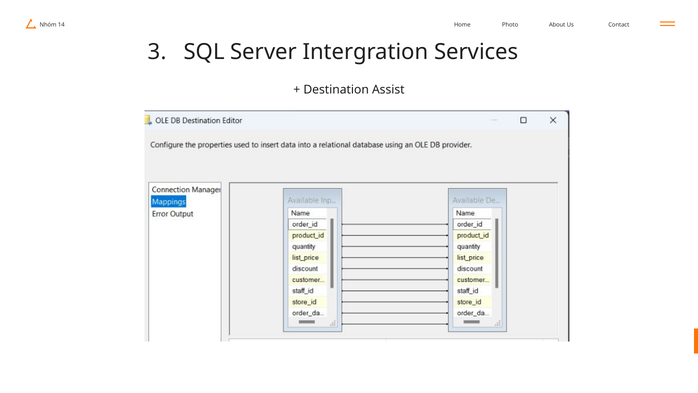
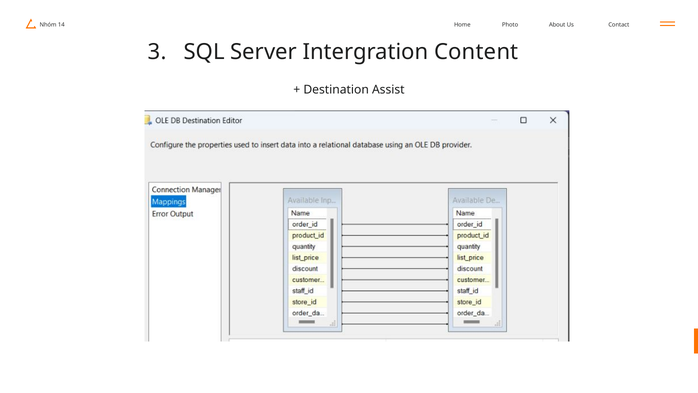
Services: Services -> Content (476, 52)
